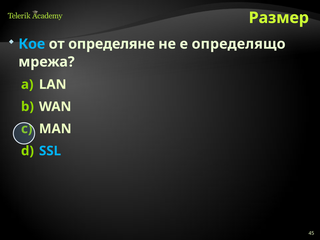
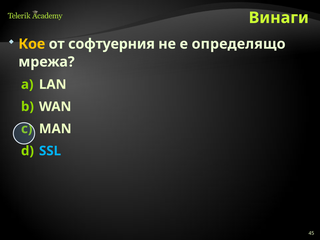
Рaзмер: Рaзмер -> Винаги (279, 18)
Кое colour: light blue -> yellow (32, 44)
определяне: определяне -> софтуерния (112, 44)
